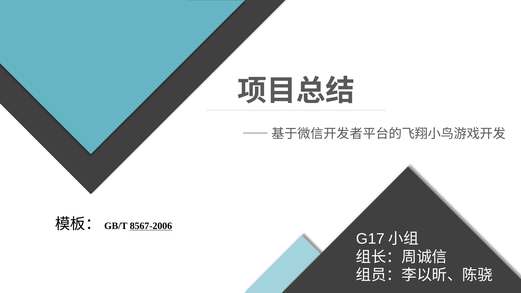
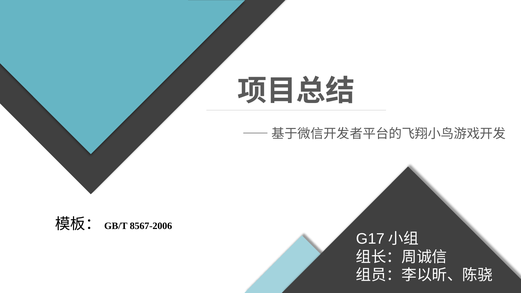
8567-2006 underline: present -> none (151, 226)
